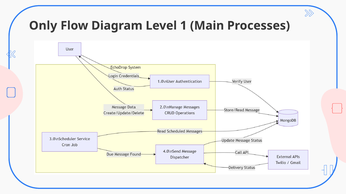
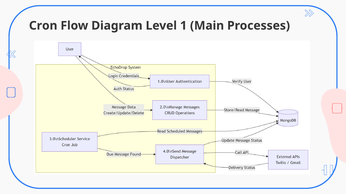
Only: Only -> Cron (43, 26)
